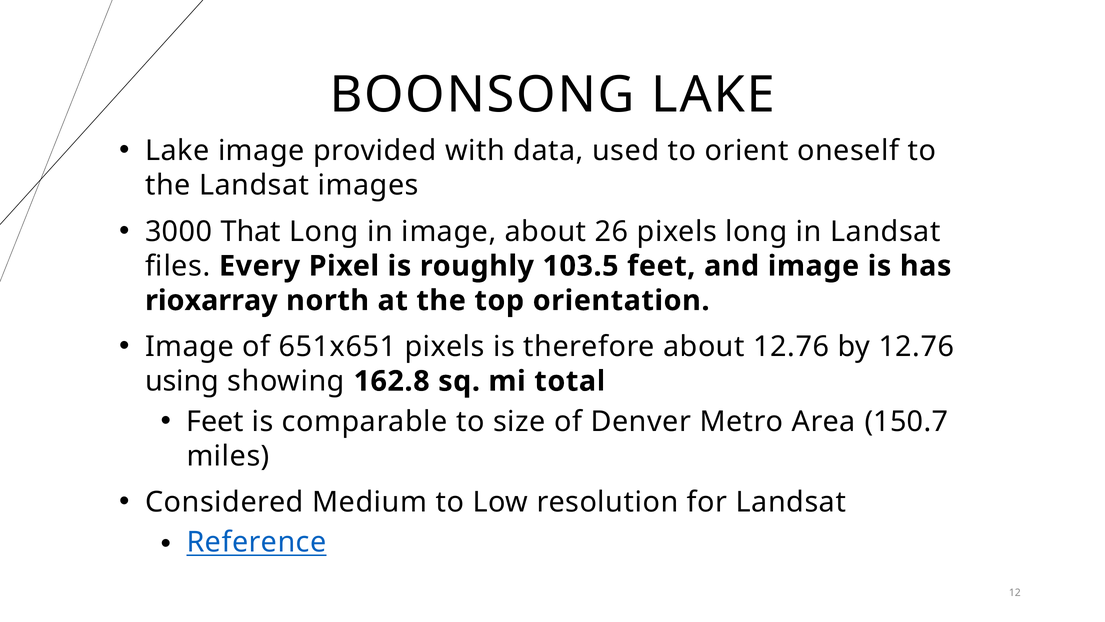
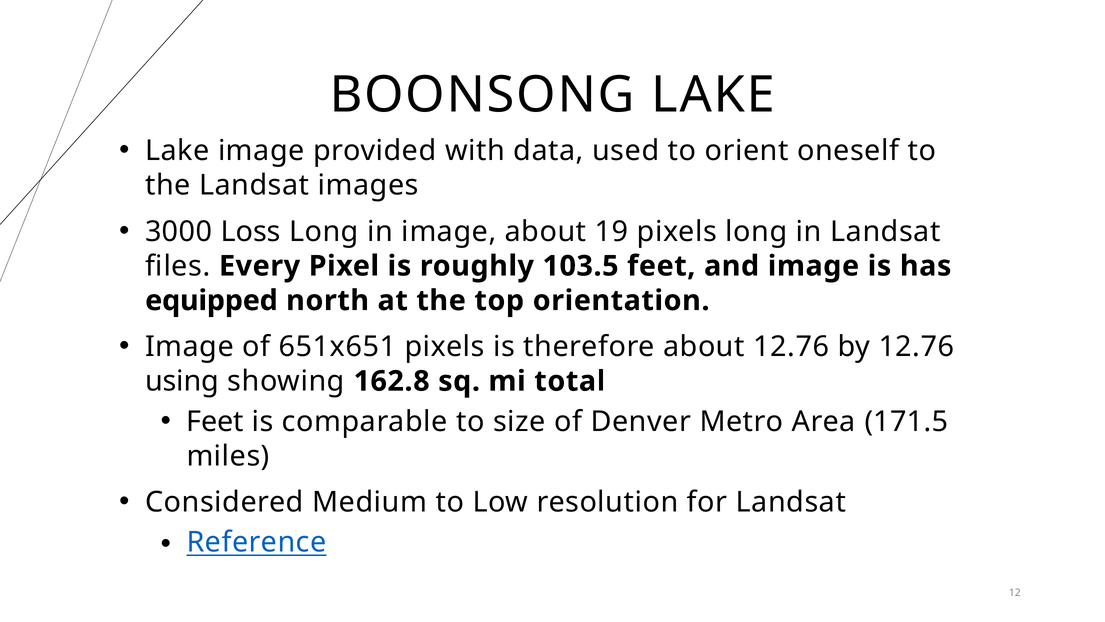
That: That -> Loss (251, 231)
26: 26 -> 19 (612, 231)
rioxarray: rioxarray -> equipped (211, 300)
150.7: 150.7 -> 171.5 (906, 421)
